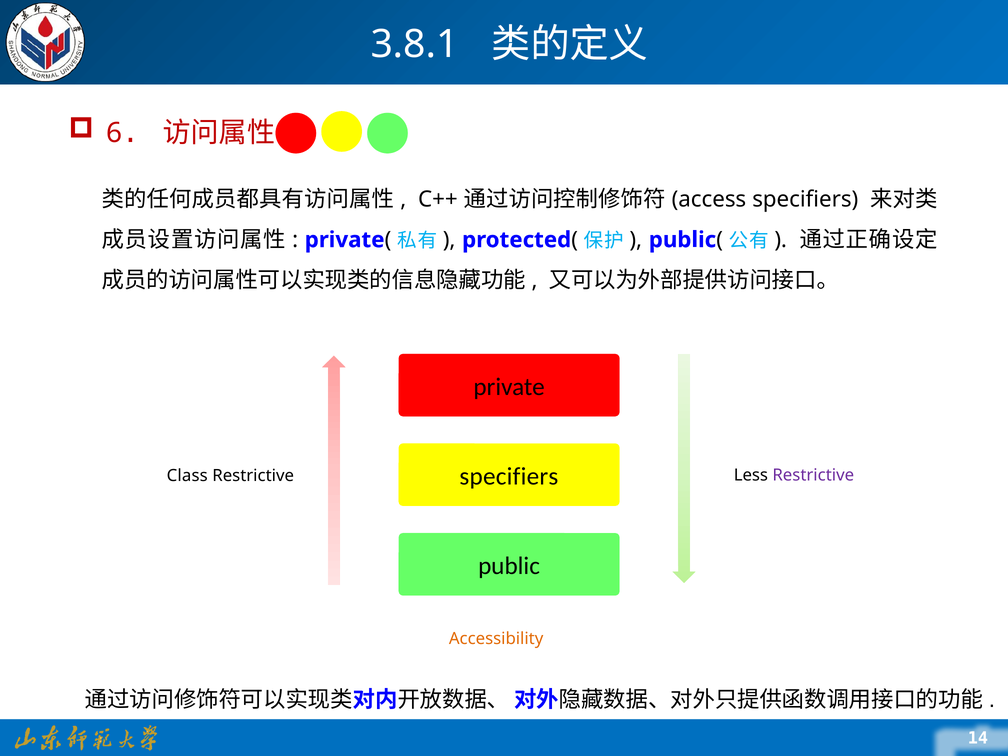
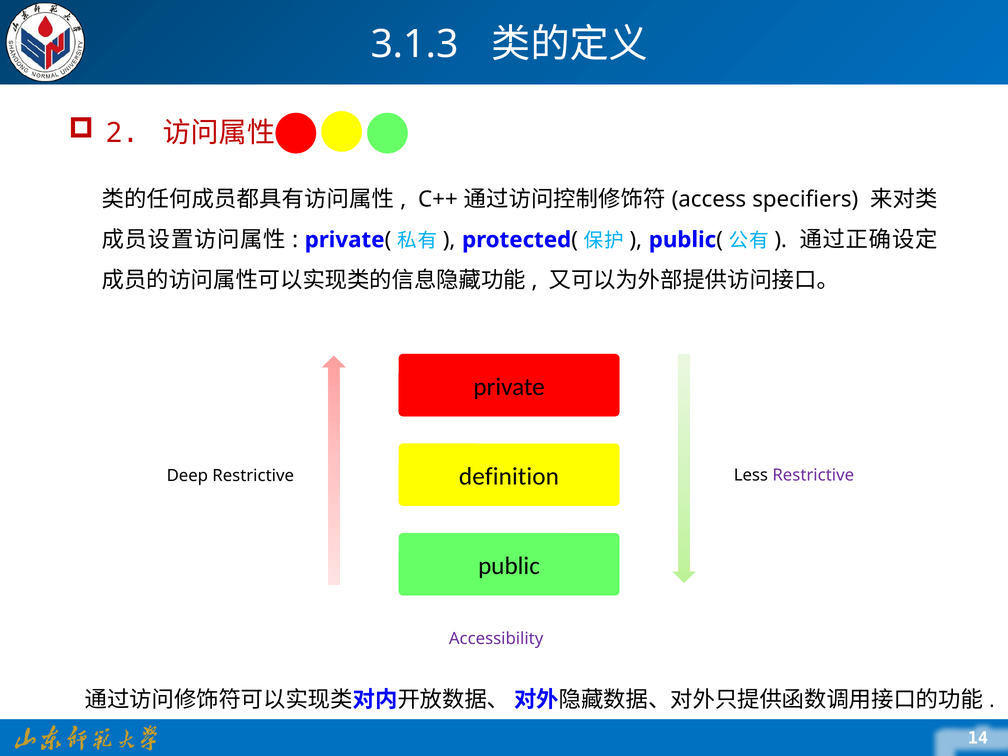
3.8.1: 3.8.1 -> 3.1.3 (415, 44)
6: 6 -> 2 (114, 133)
specifiers: specifiers -> definition (509, 476)
Class: Class -> Deep (187, 476)
Accessibility colour: orange -> purple (496, 639)
